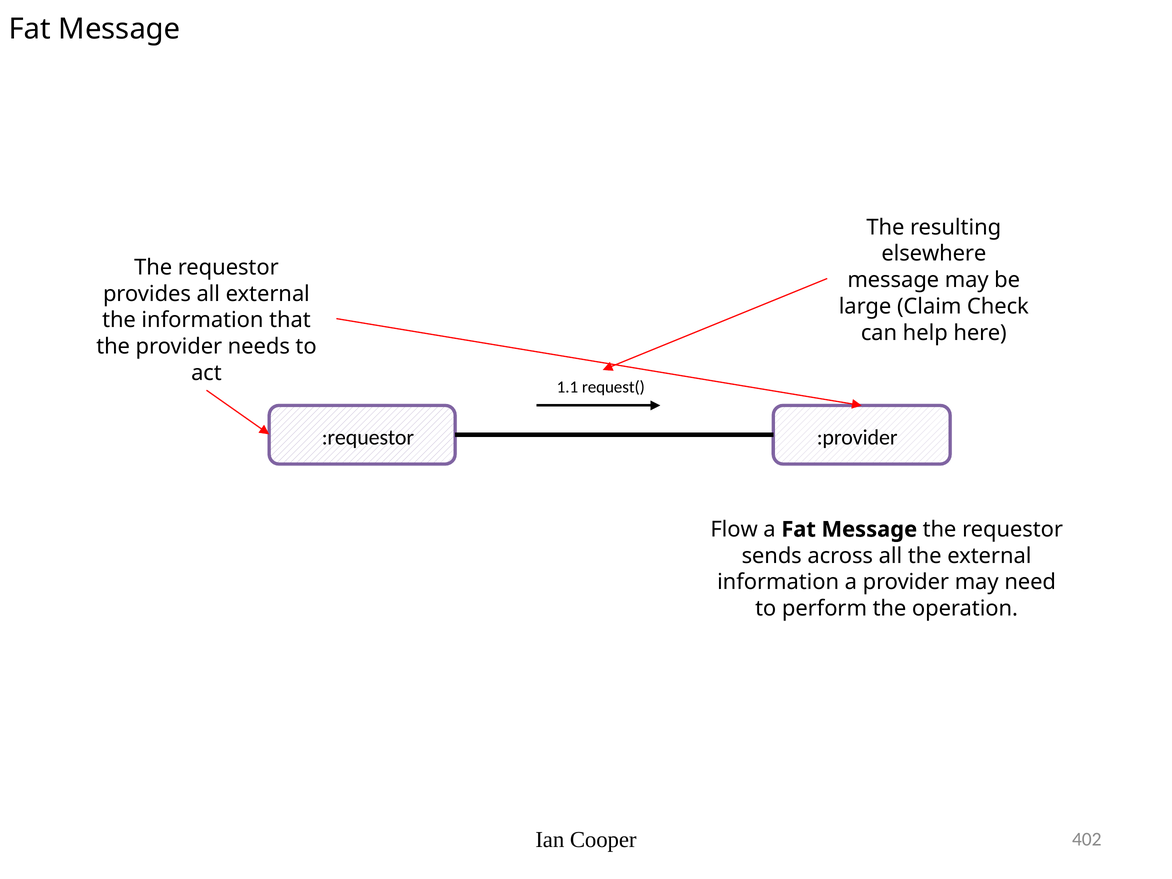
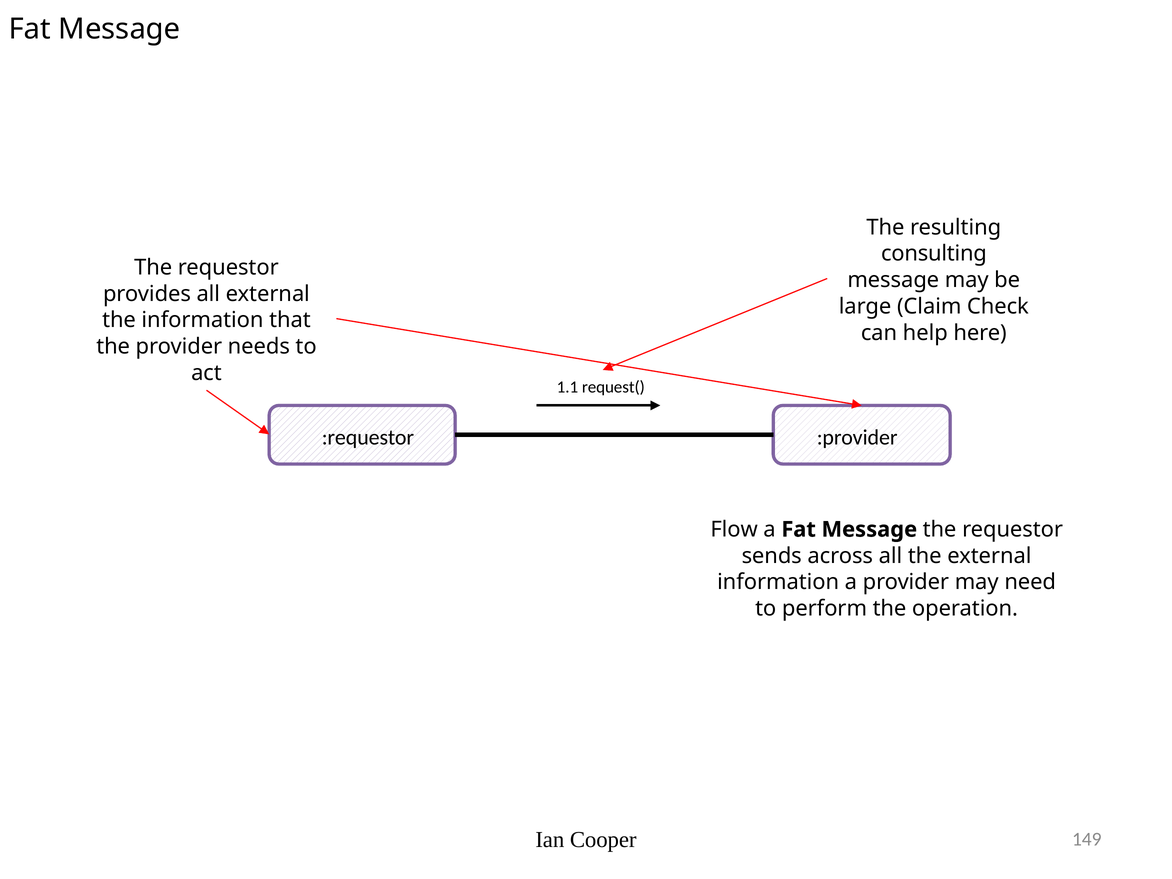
elsewhere: elsewhere -> consulting (934, 254)
402: 402 -> 149 (1087, 839)
